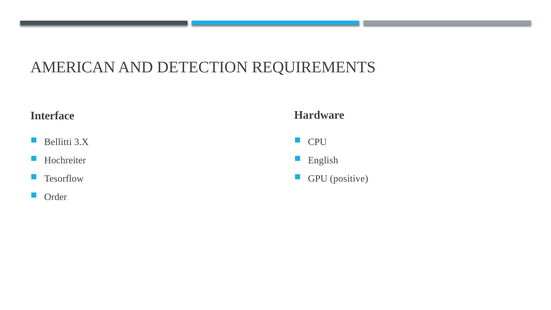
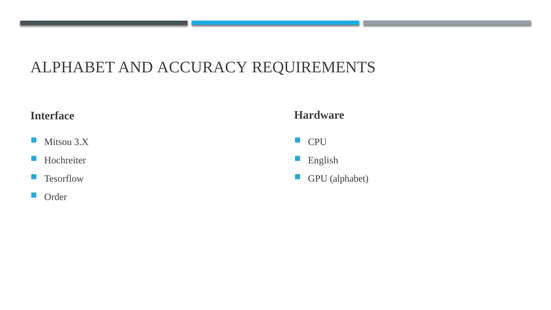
AMERICAN: AMERICAN -> ALPHABET (73, 67)
DETECTION: DETECTION -> ACCURACY (202, 67)
Bellitti: Bellitti -> Mitsou (58, 142)
GPU positive: positive -> alphabet (349, 179)
